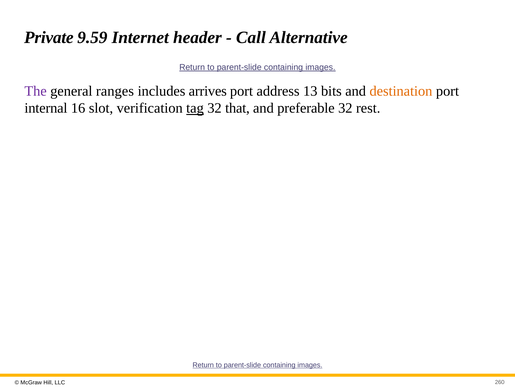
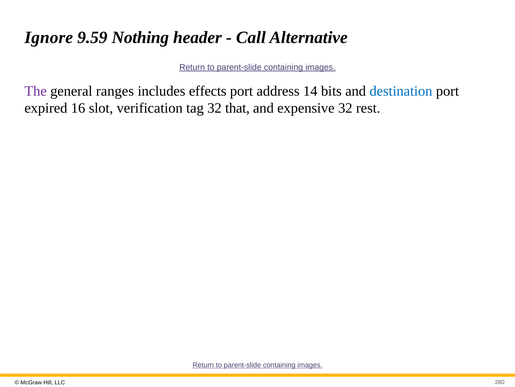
Private: Private -> Ignore (49, 37)
Internet: Internet -> Nothing (140, 37)
arrives: arrives -> effects (208, 91)
13: 13 -> 14 (310, 91)
destination colour: orange -> blue (401, 91)
internal: internal -> expired (46, 108)
tag underline: present -> none (195, 108)
preferable: preferable -> expensive (306, 108)
